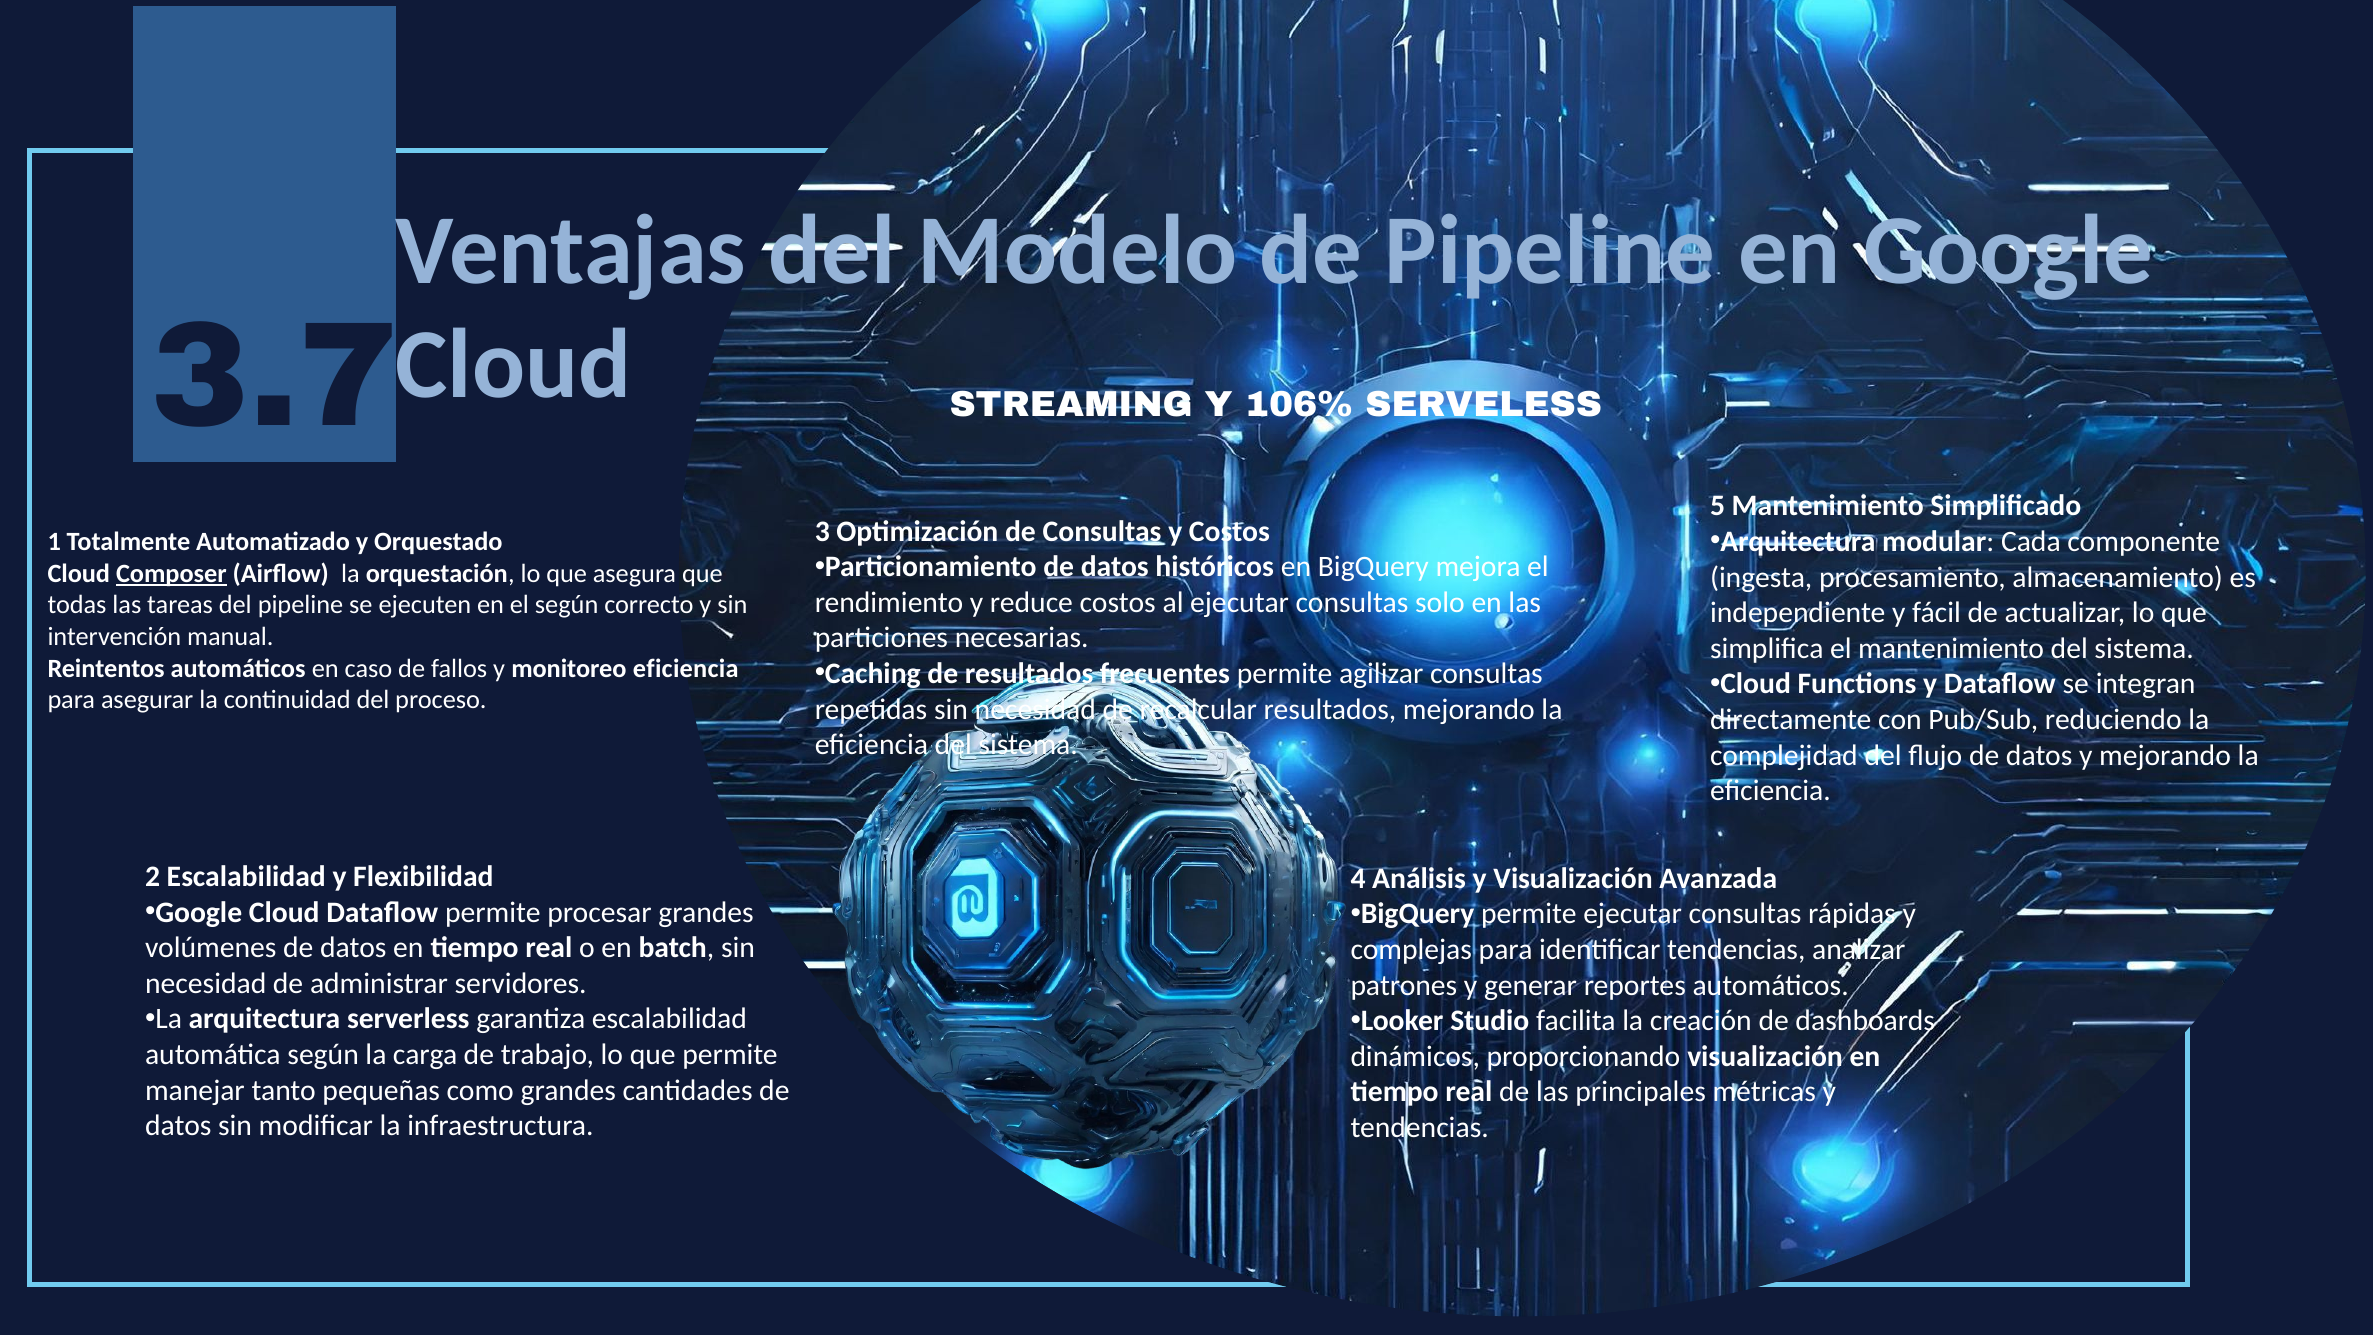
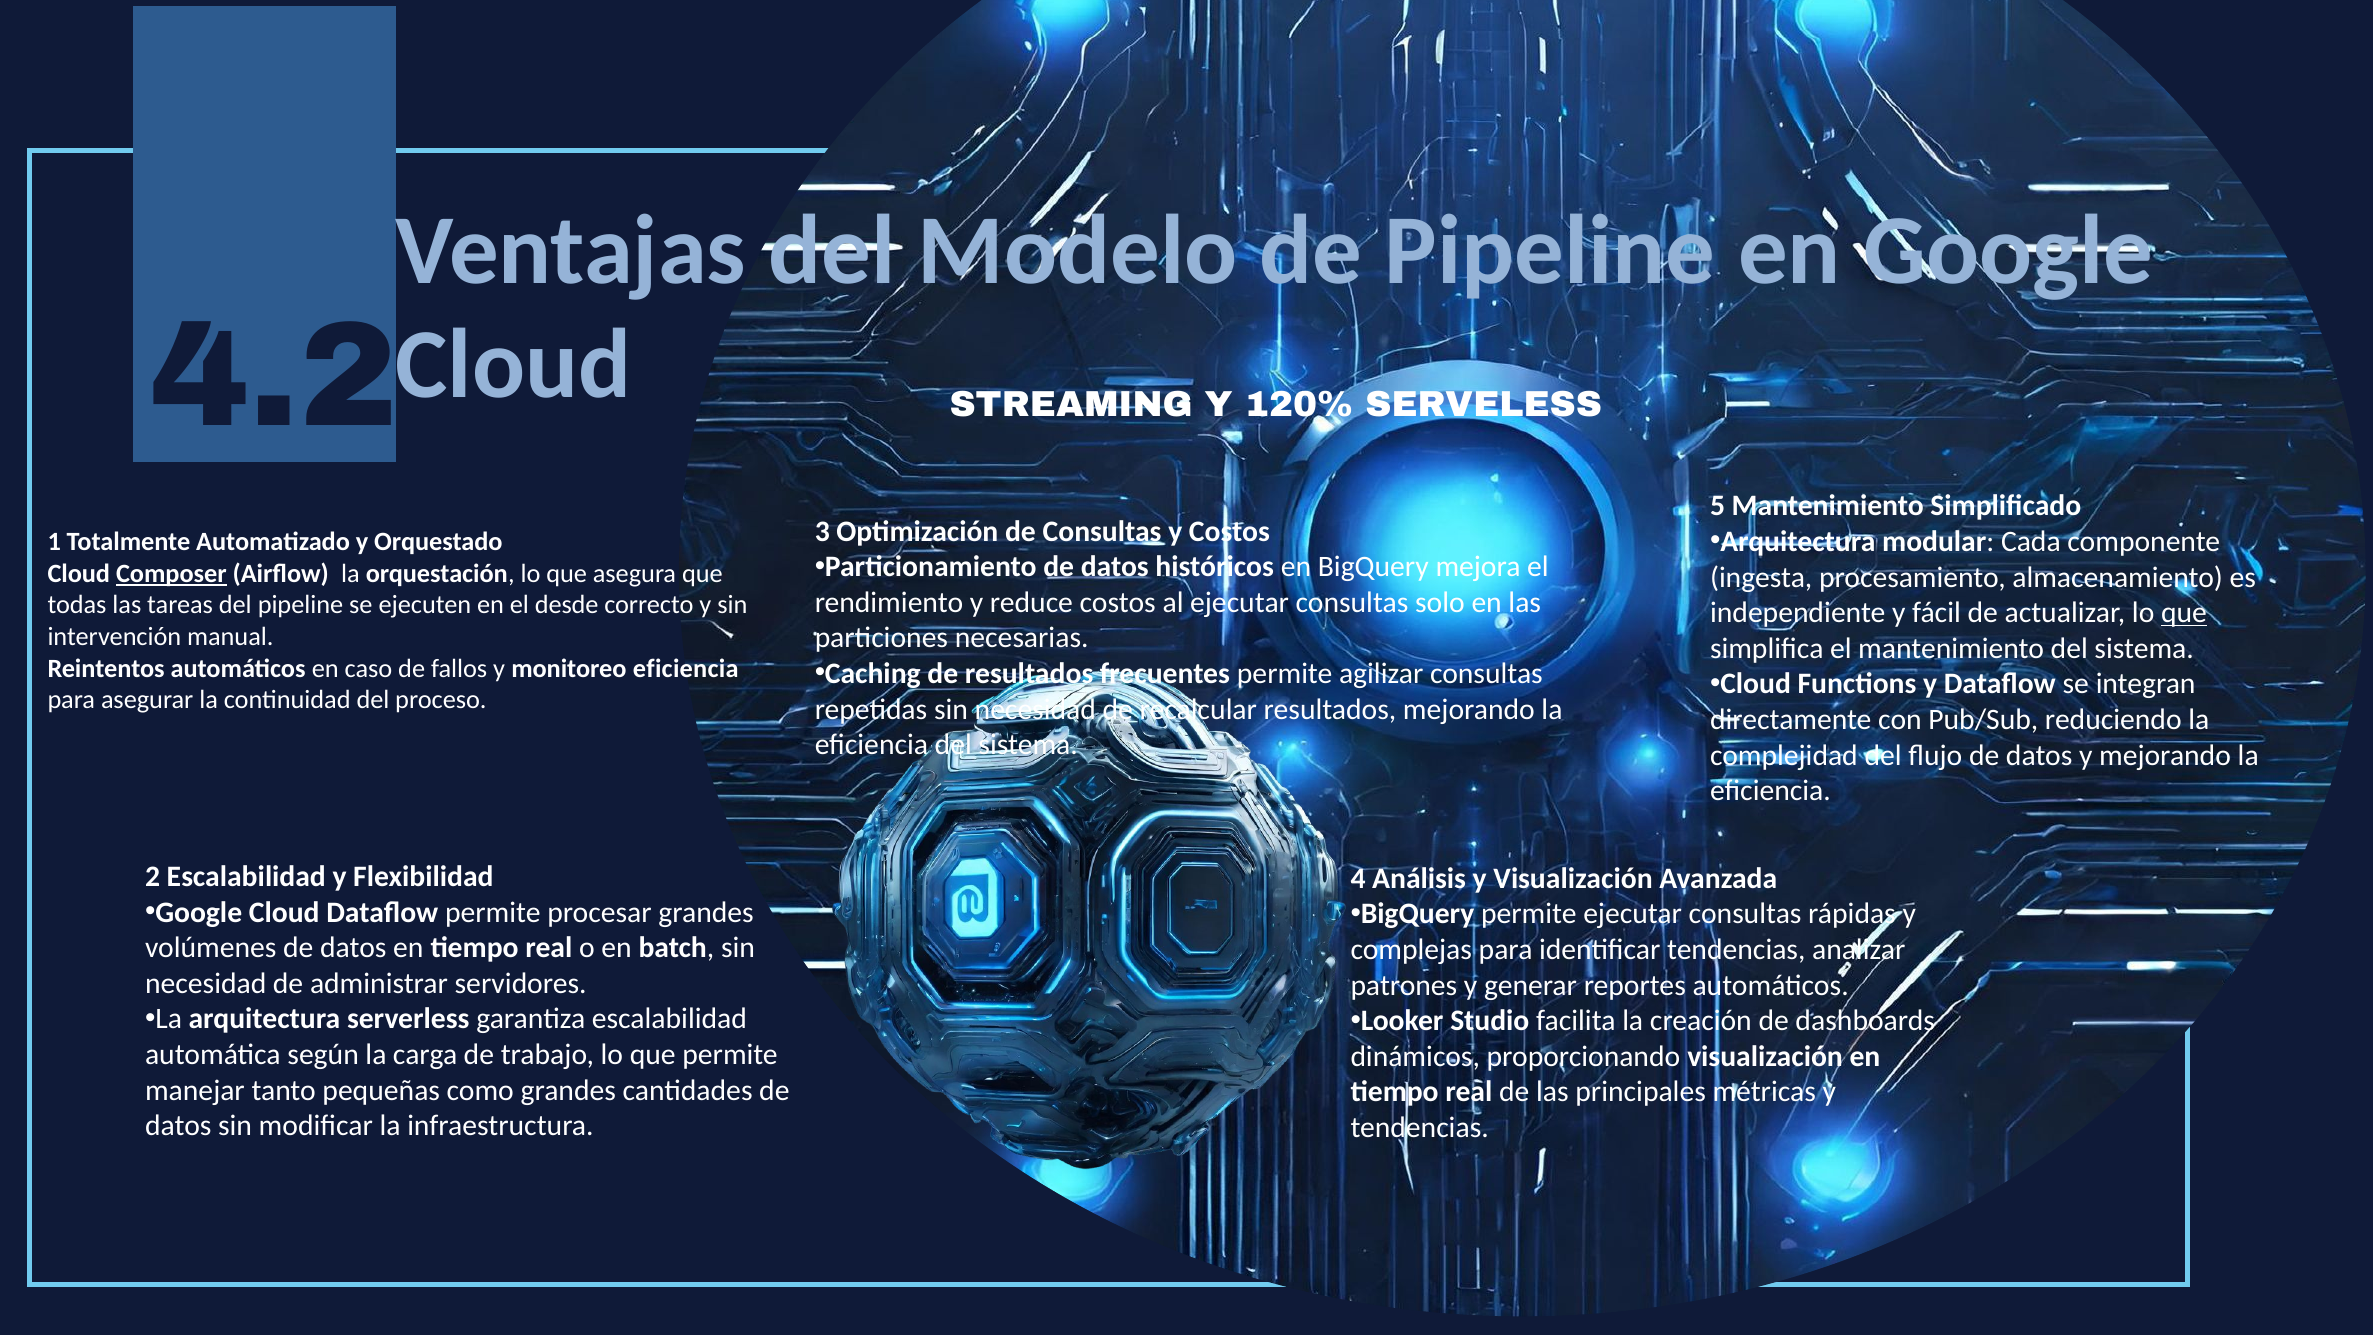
3.7: 3.7 -> 4.2 (275, 376)
106%: 106% -> 120% (1299, 405)
el según: según -> desde (567, 605)
que underline: none -> present (2184, 613)
